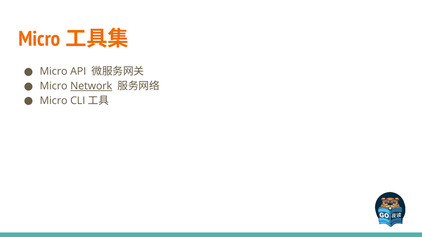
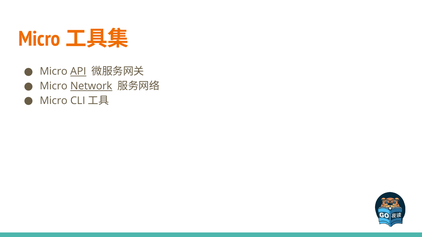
API underline: none -> present (78, 72)
